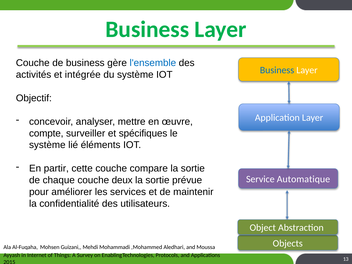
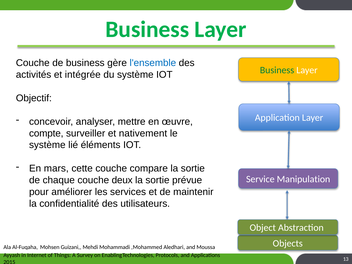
Business colour: blue -> green (277, 70)
spécifiques: spécifiques -> nativement (143, 133)
partir: partir -> mars (56, 168)
Automatique: Automatique -> Manipulation (303, 179)
